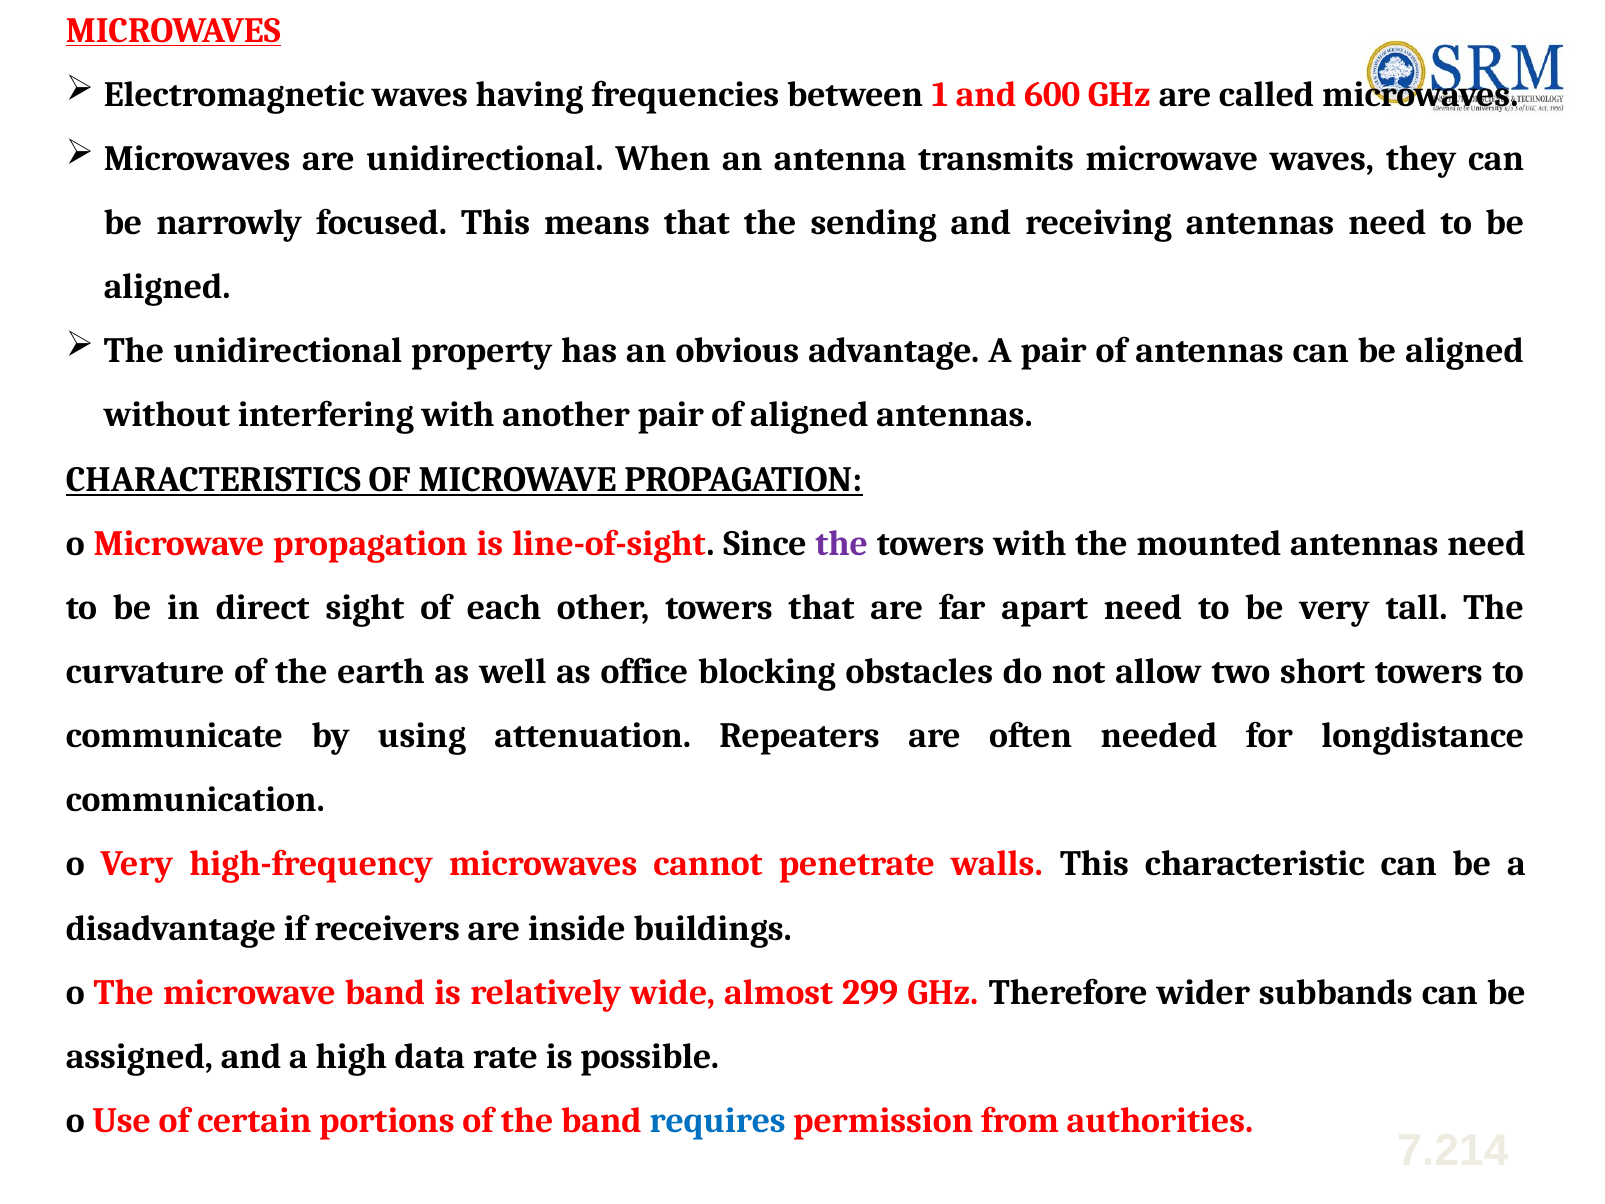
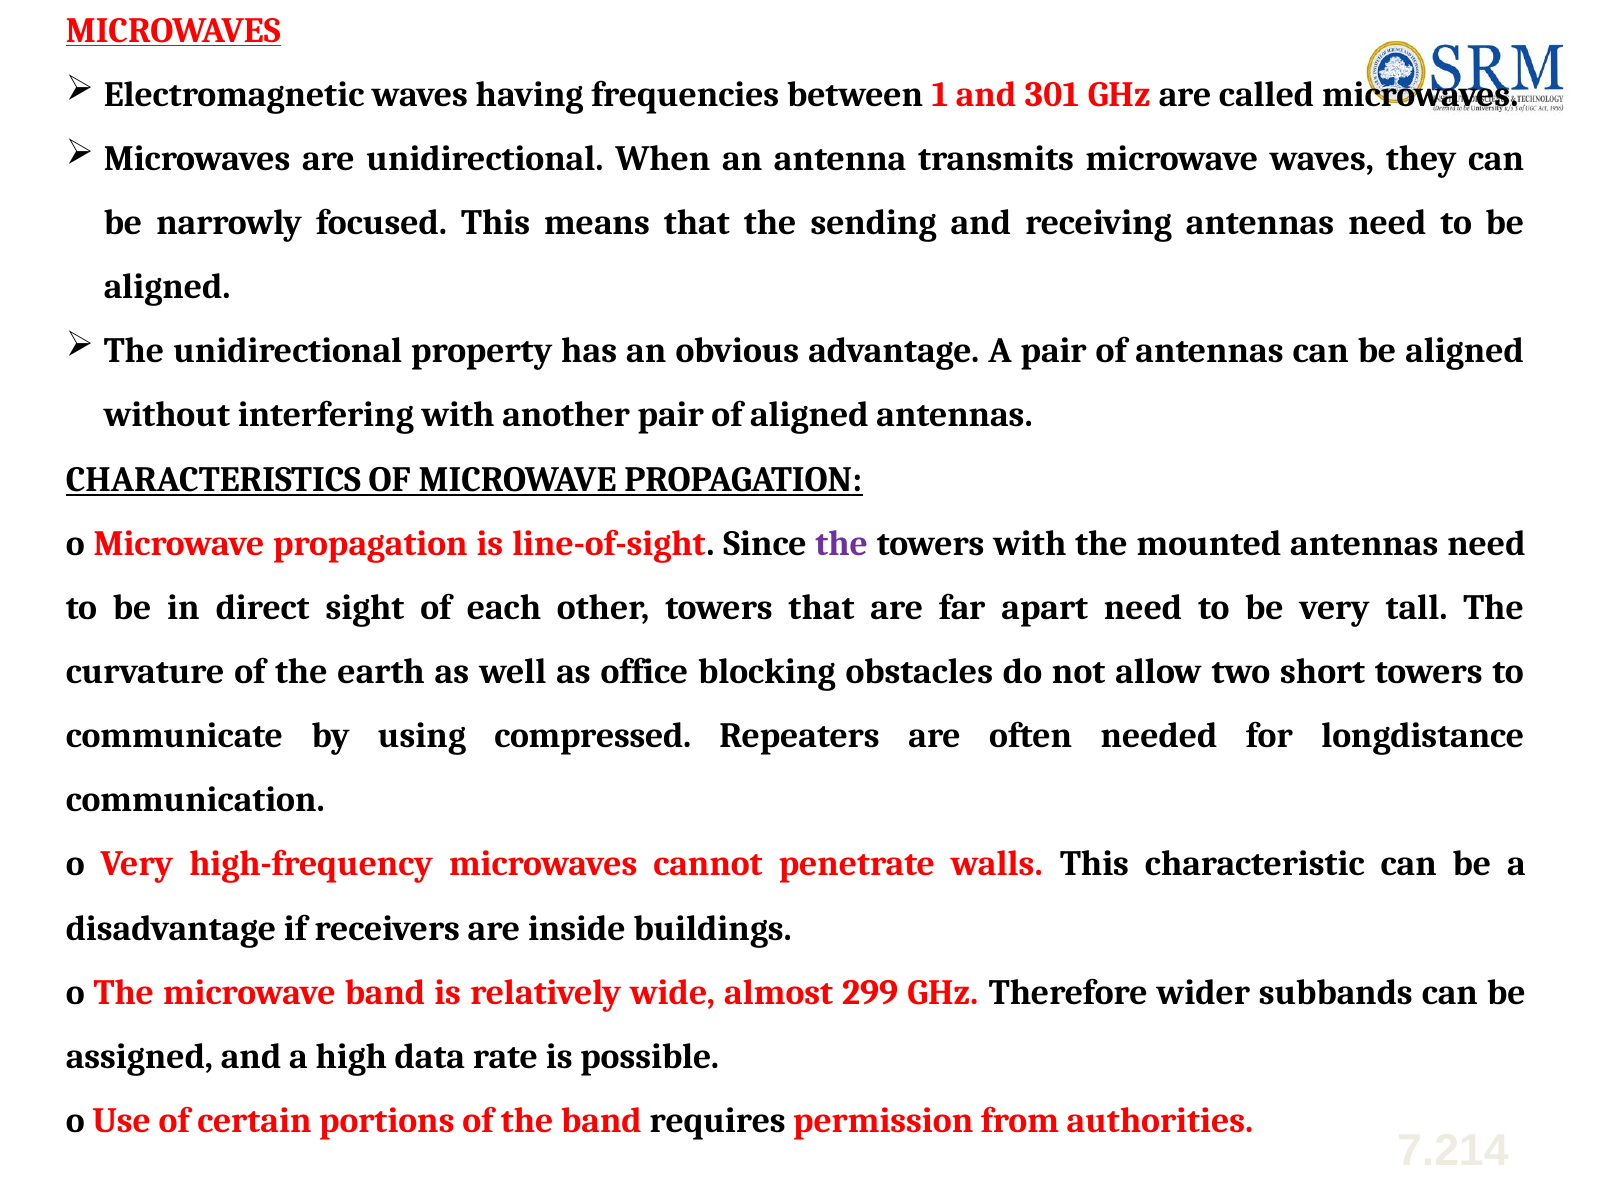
600: 600 -> 301 (1052, 94)
attenuation: attenuation -> compressed (593, 736)
requires colour: blue -> black (718, 1121)
